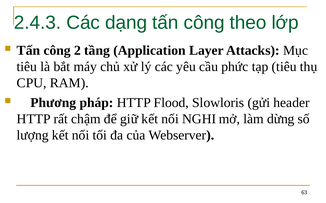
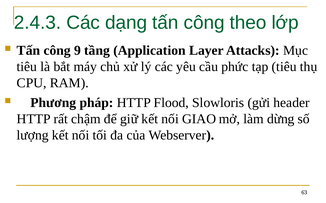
2: 2 -> 9 (77, 51)
NGHI: NGHI -> GIAO (199, 119)
